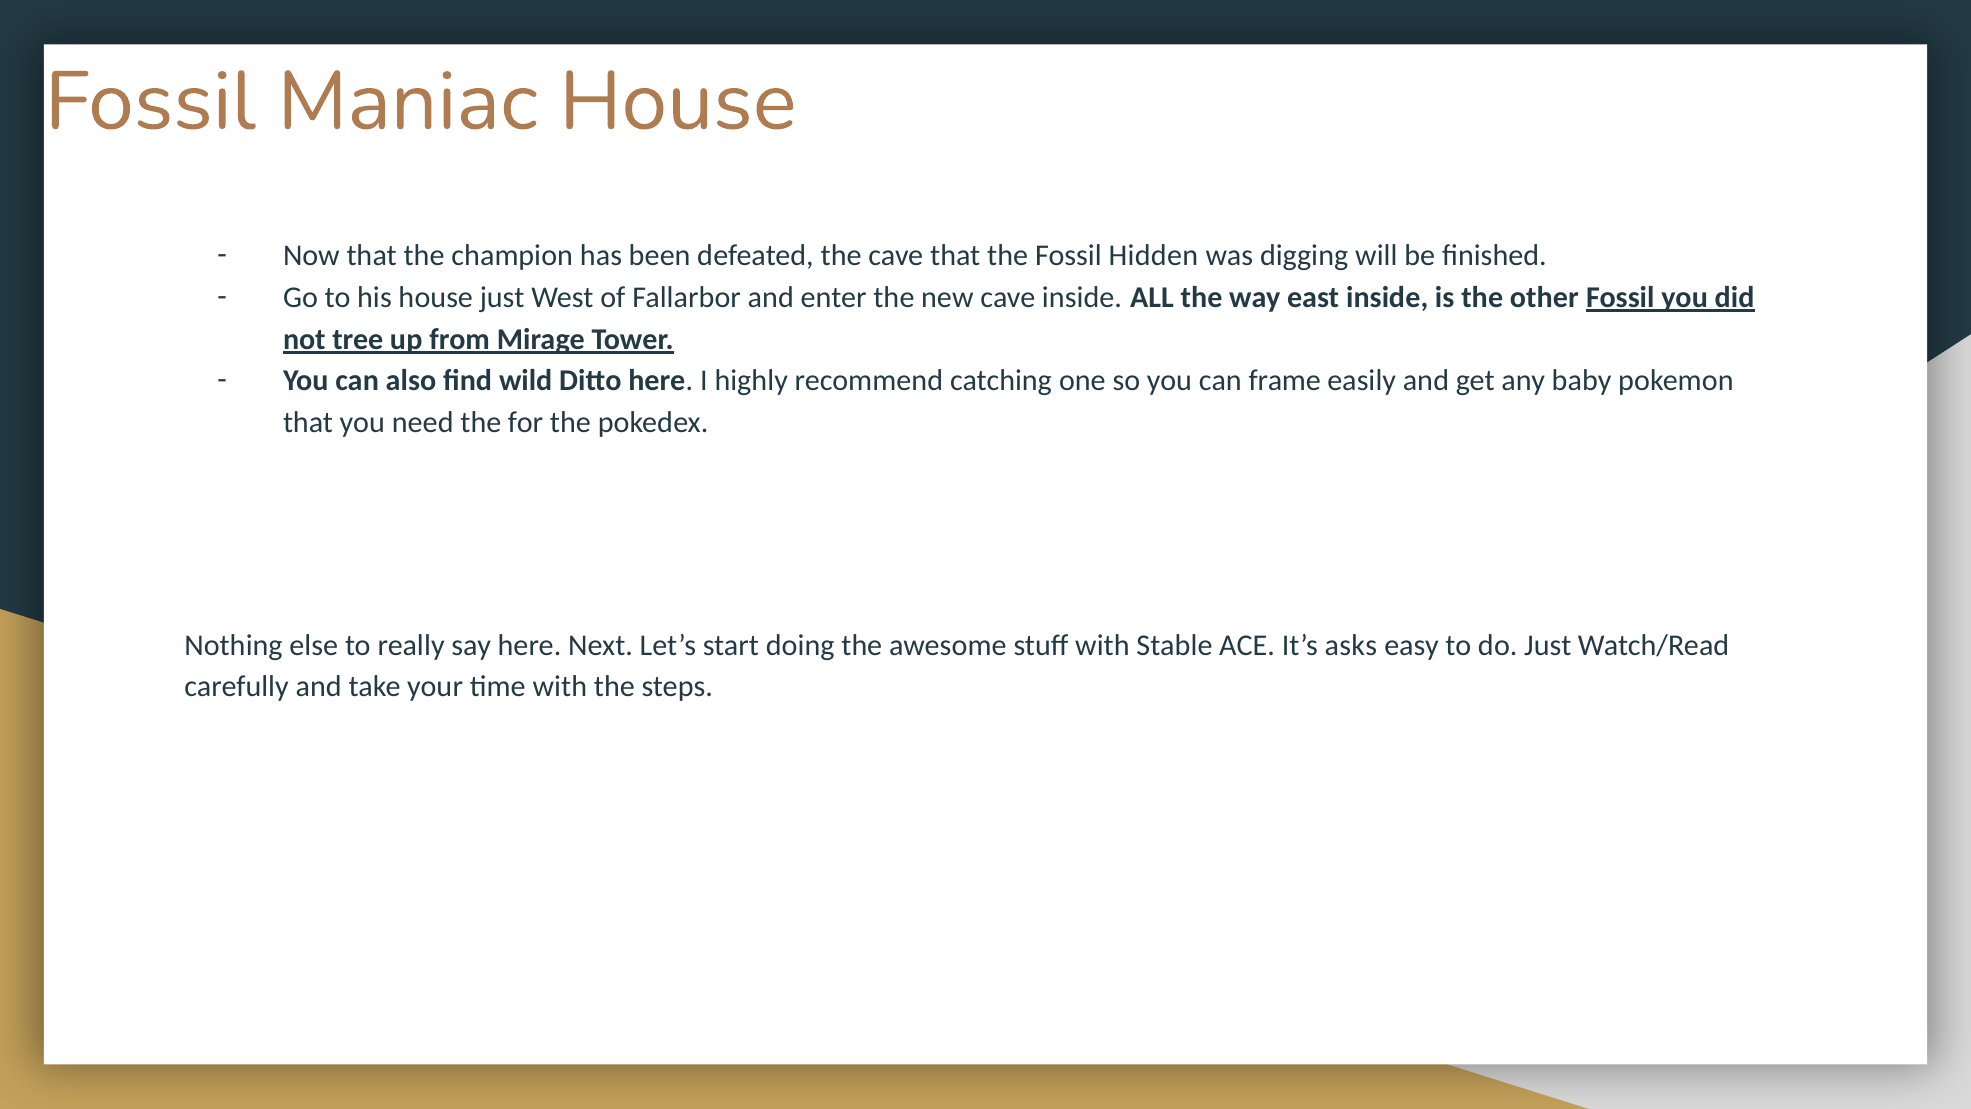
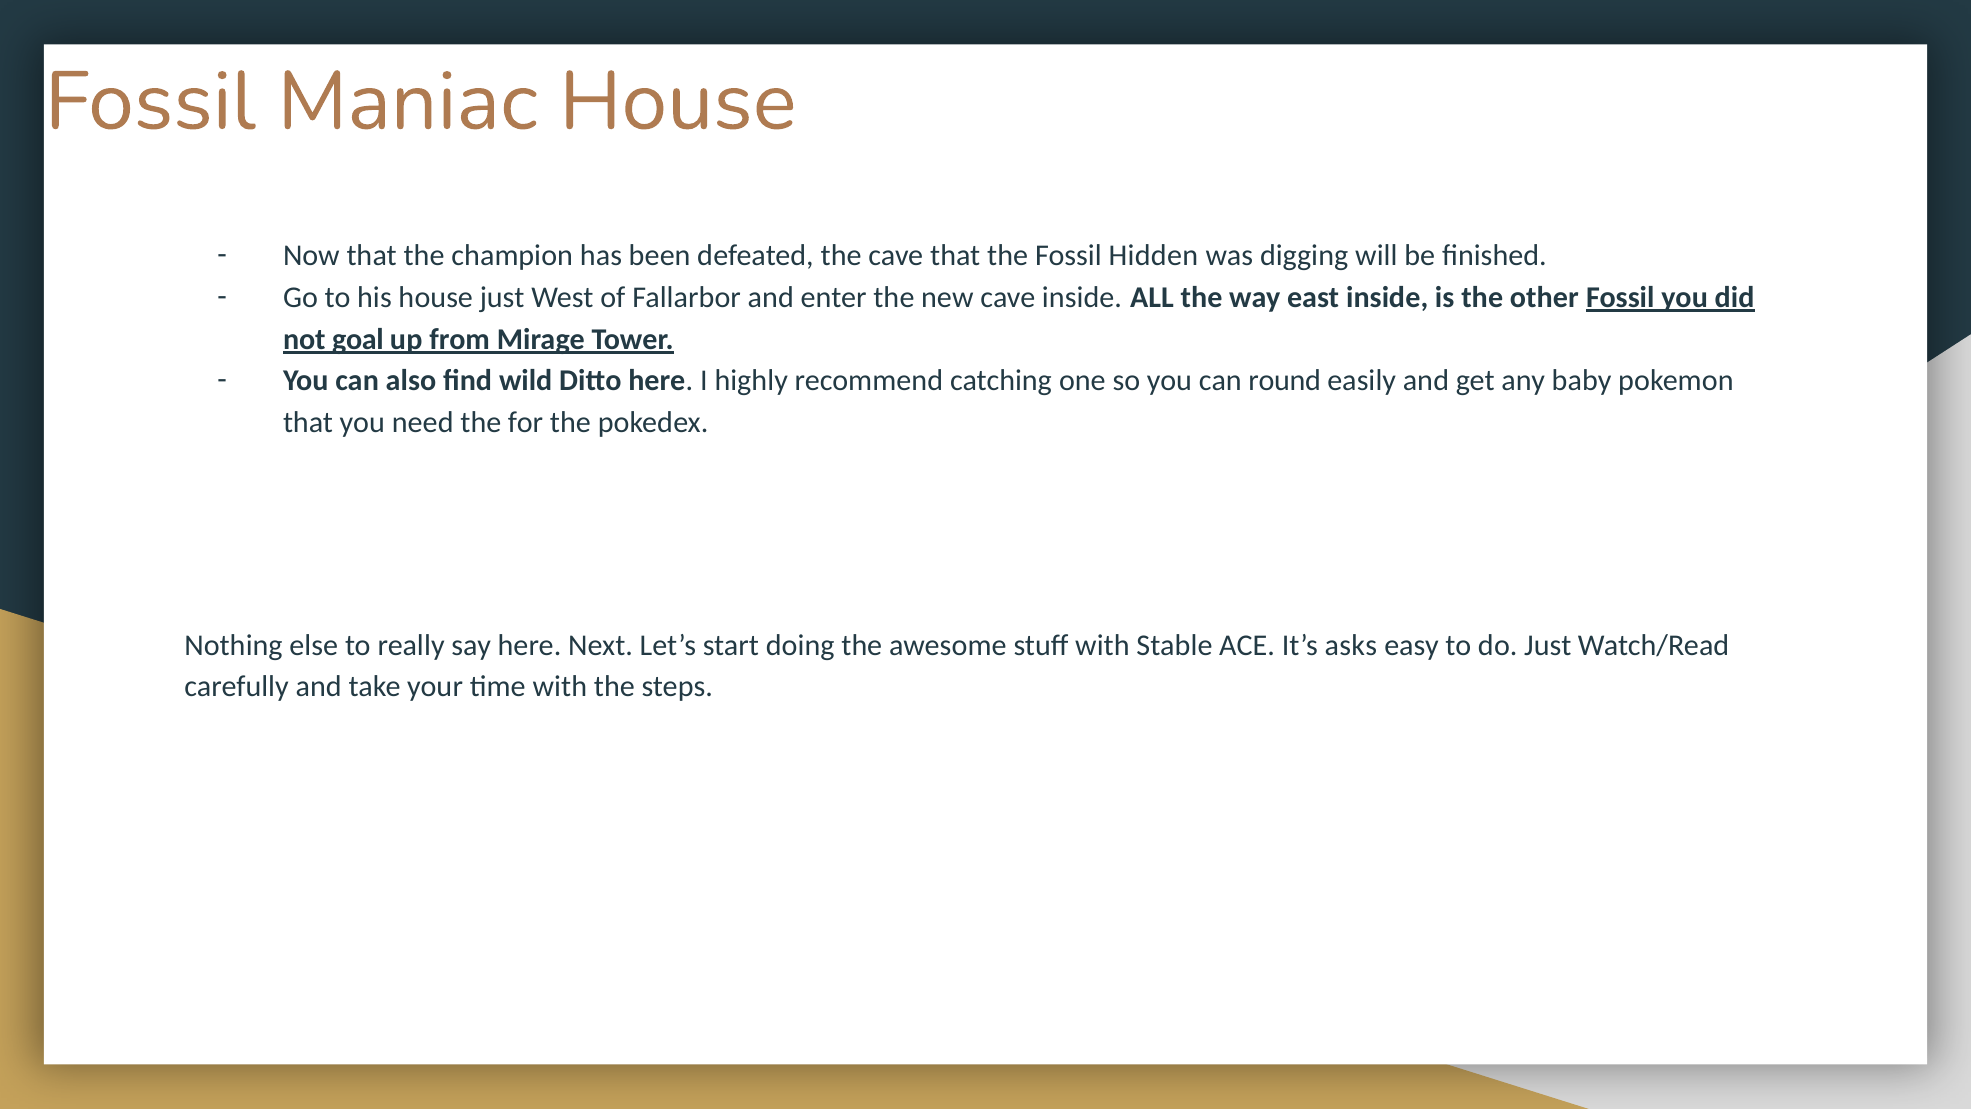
tree: tree -> goal (358, 339)
frame: frame -> round (1285, 381)
